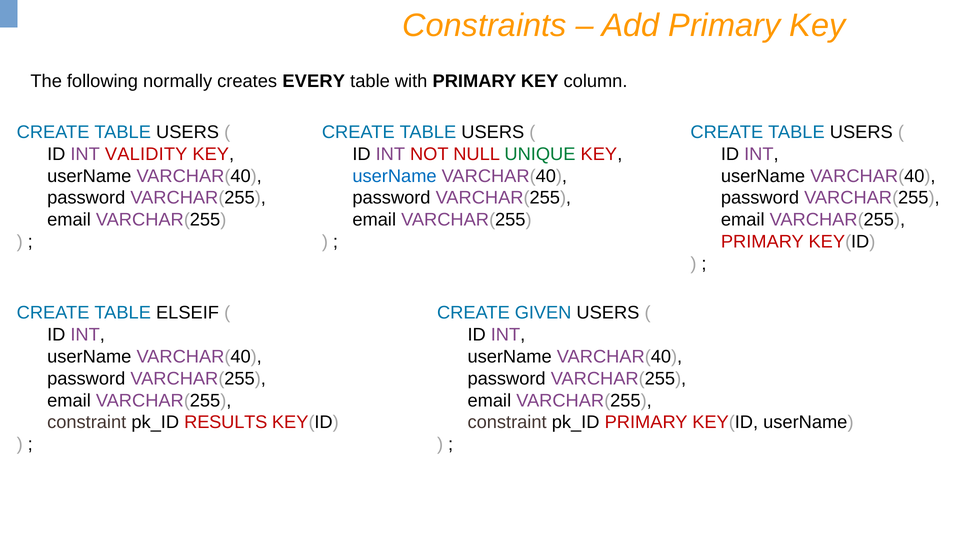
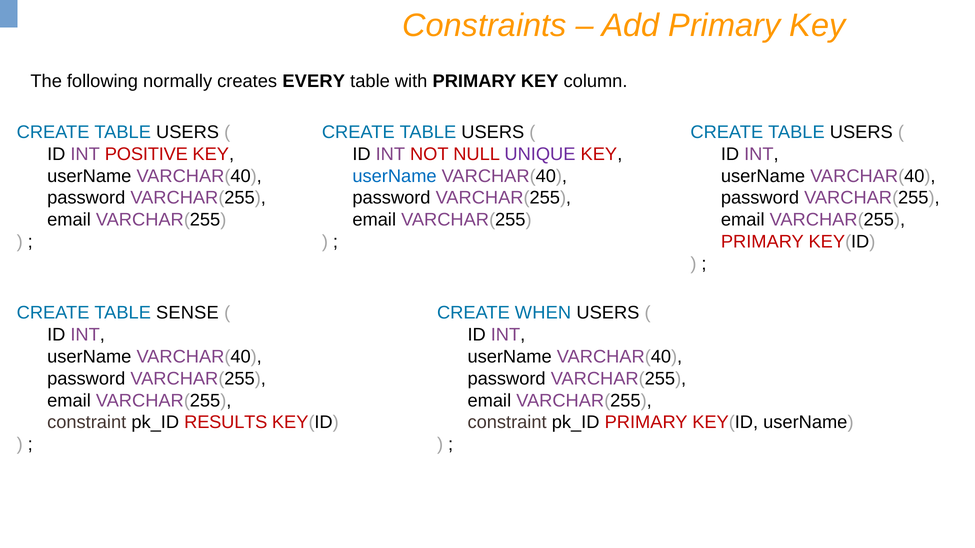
VALIDITY: VALIDITY -> POSITIVE (146, 154)
UNIQUE colour: green -> purple (540, 154)
ELSEIF: ELSEIF -> SENSE (187, 313)
GIVEN: GIVEN -> WHEN (543, 313)
